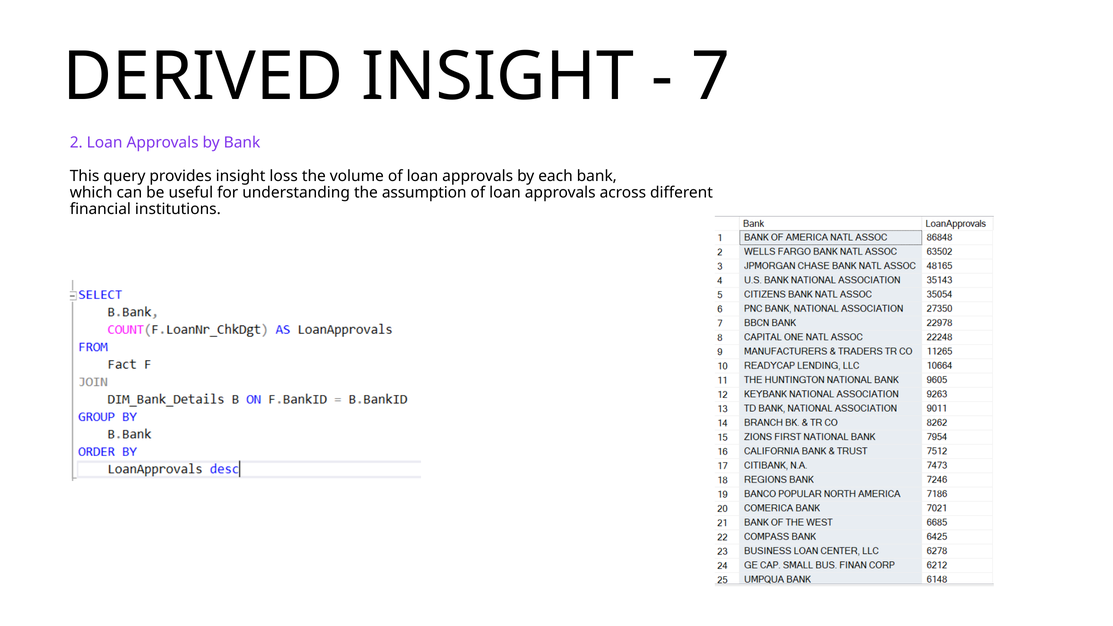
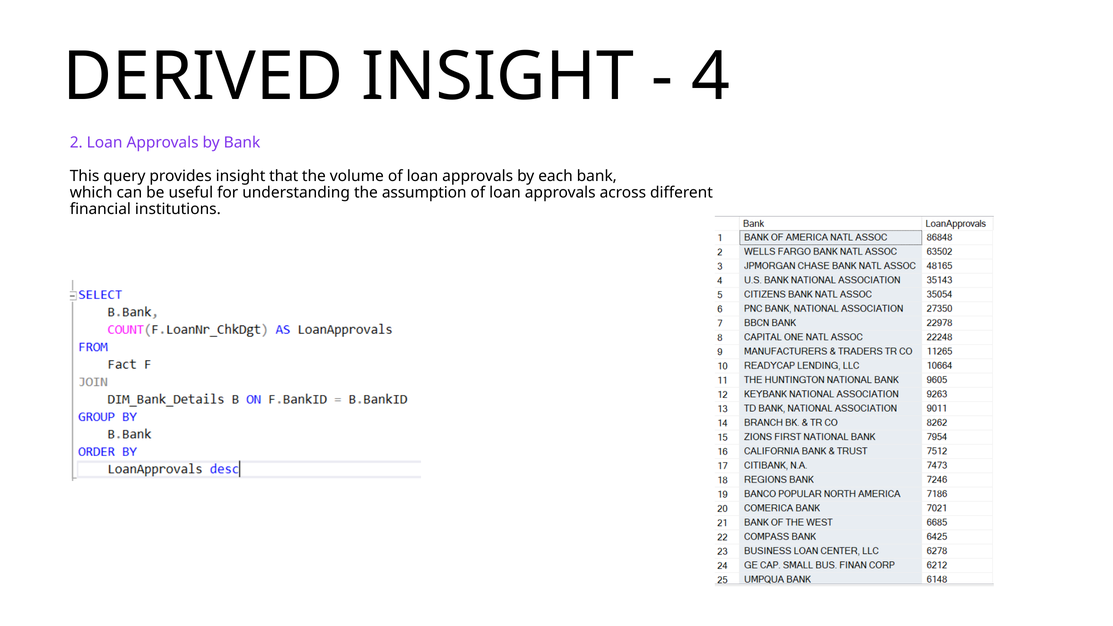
7: 7 -> 4 (711, 77)
loss: loss -> that (284, 176)
